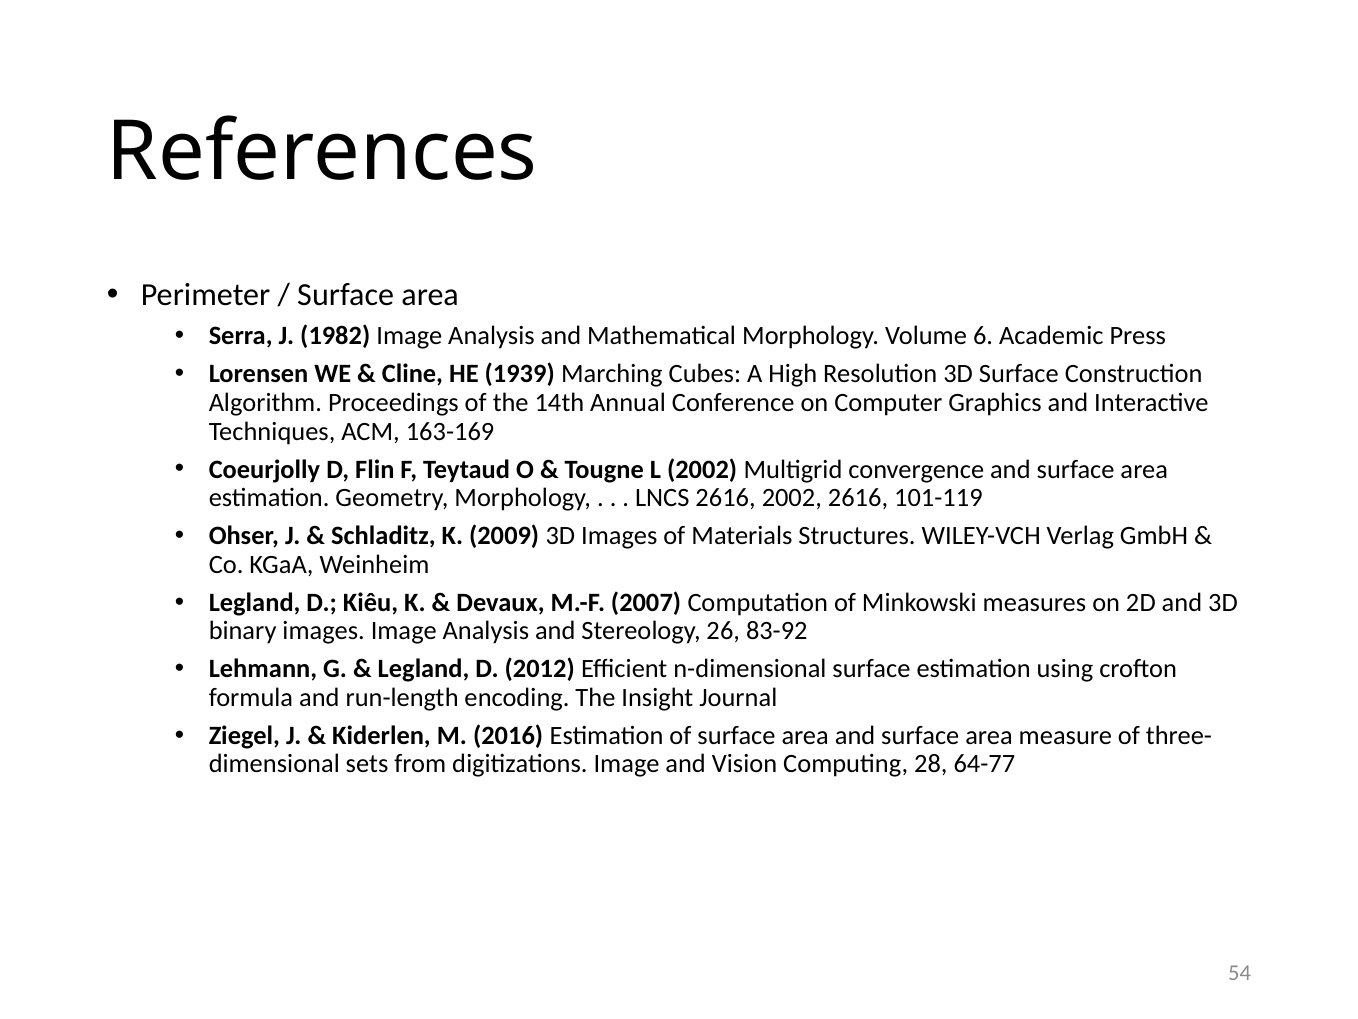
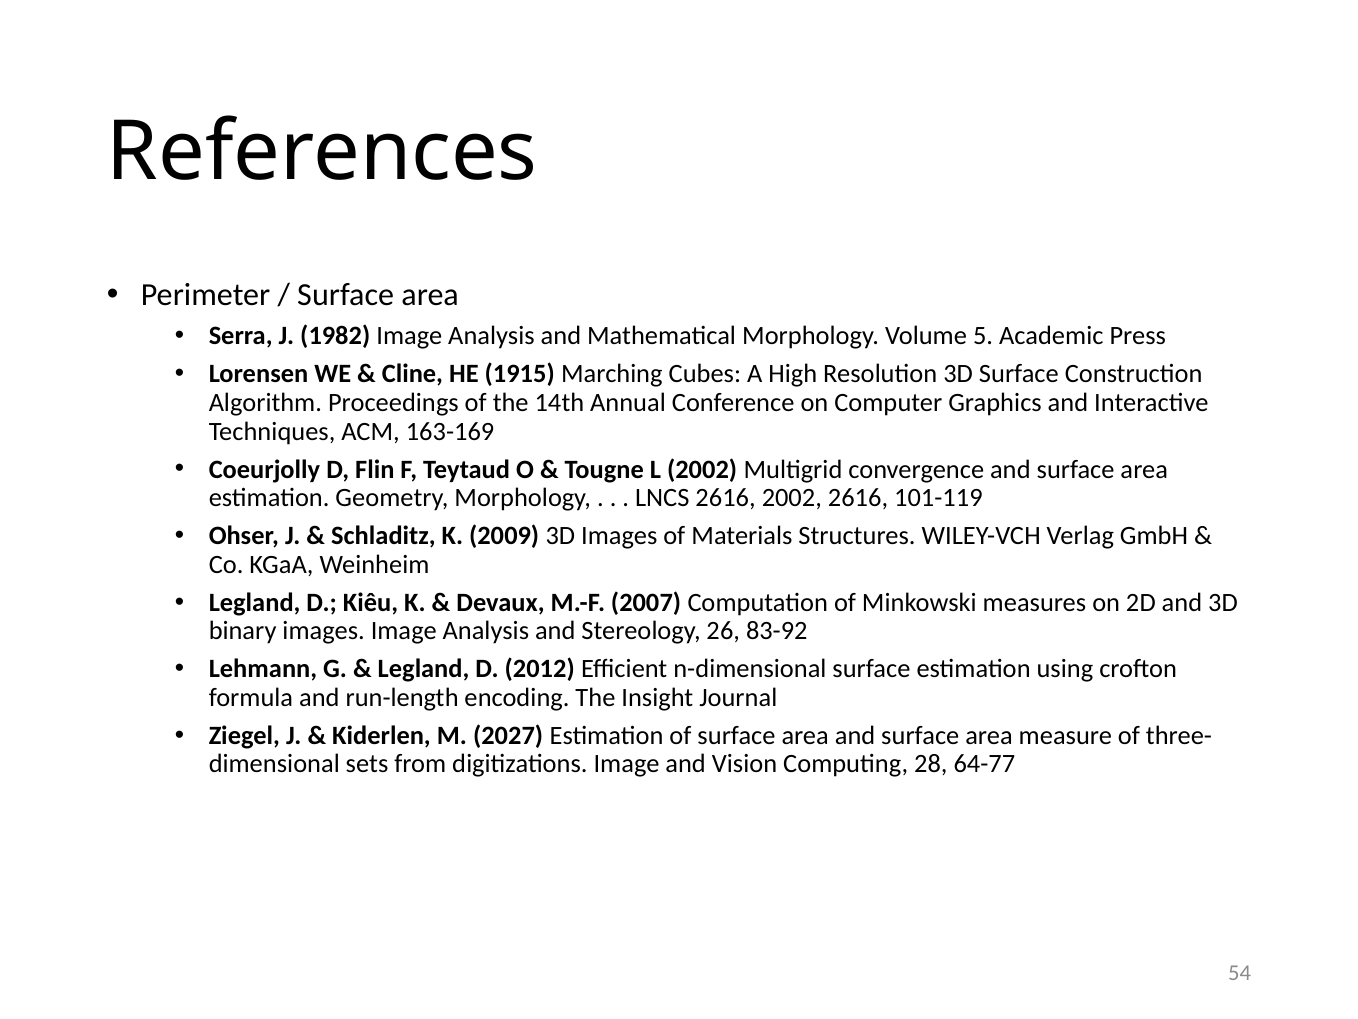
6: 6 -> 5 (983, 336)
1939: 1939 -> 1915 (520, 374)
2016: 2016 -> 2027 (508, 735)
